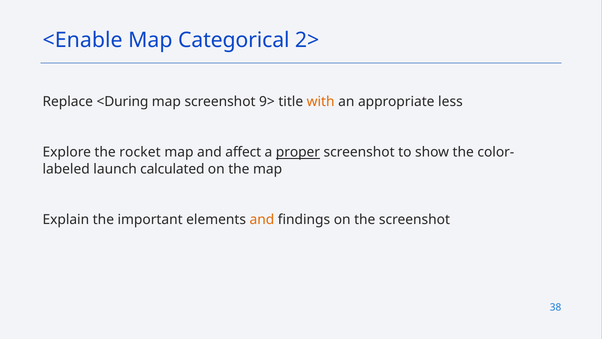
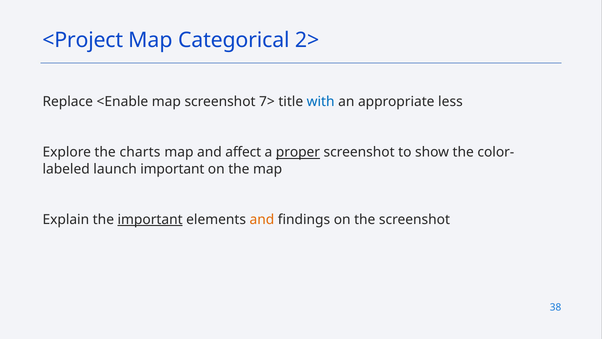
<Enable: <Enable -> <Project (83, 40)
<During: <During -> <Enable (122, 102)
9>: 9> -> 7> (267, 102)
with colour: orange -> blue (321, 102)
rocket: rocket -> charts (140, 152)
launch calculated: calculated -> important (172, 169)
important underline: none -> present (150, 219)
